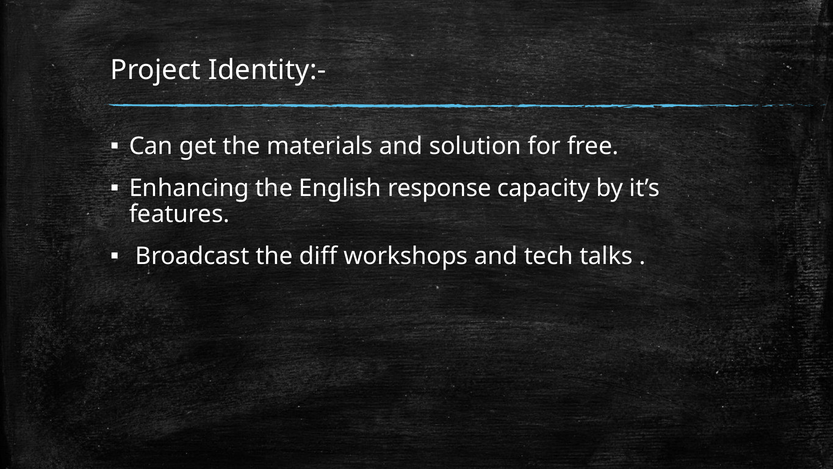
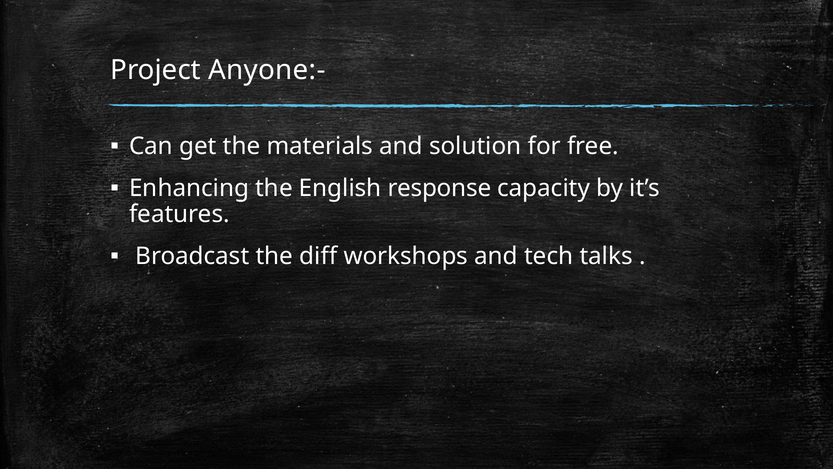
Identity:-: Identity:- -> Anyone:- (267, 70)
